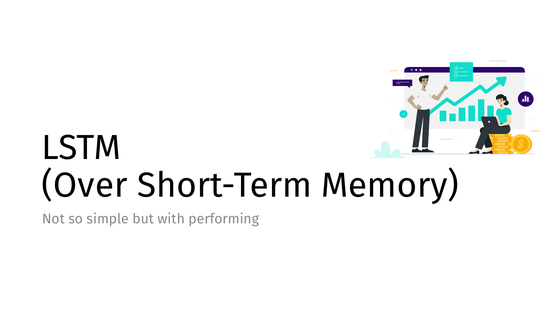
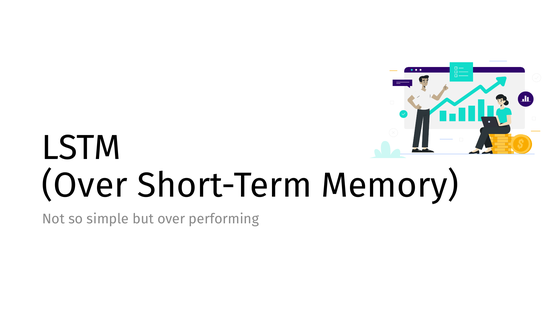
but with: with -> over (171, 219)
